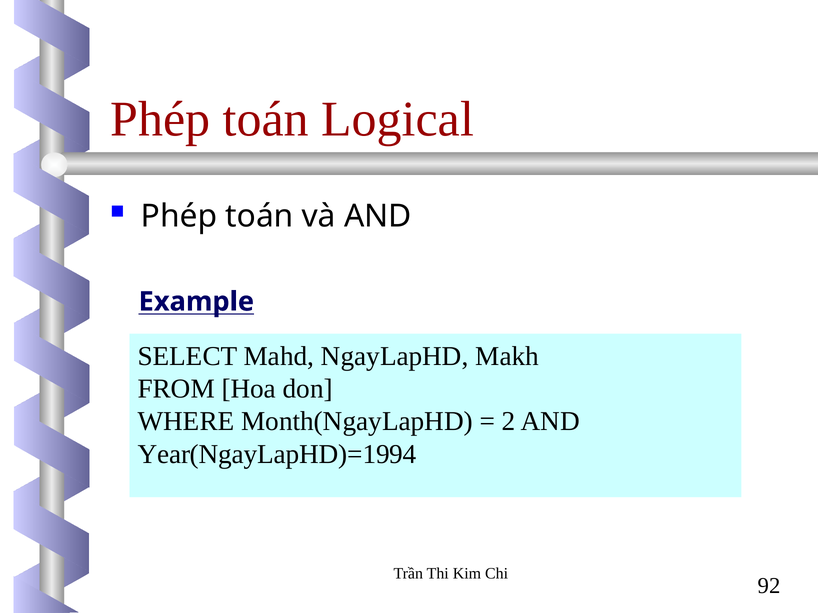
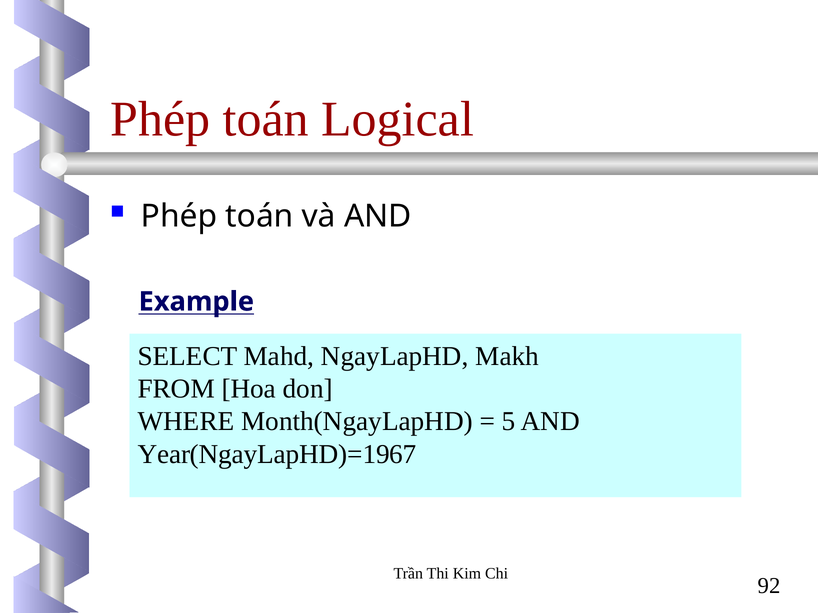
2: 2 -> 5 (509, 422)
Year(NgayLapHD)=1994: Year(NgayLapHD)=1994 -> Year(NgayLapHD)=1967 (277, 454)
